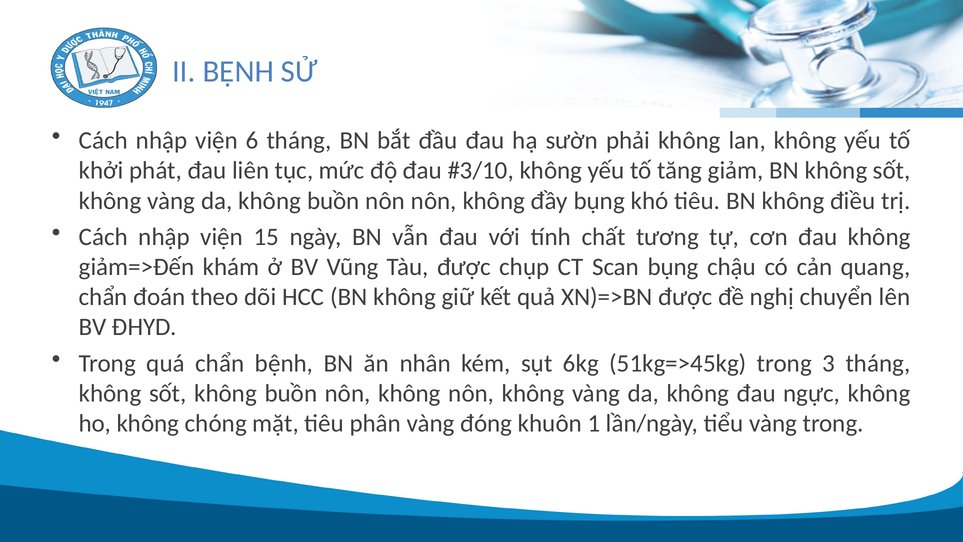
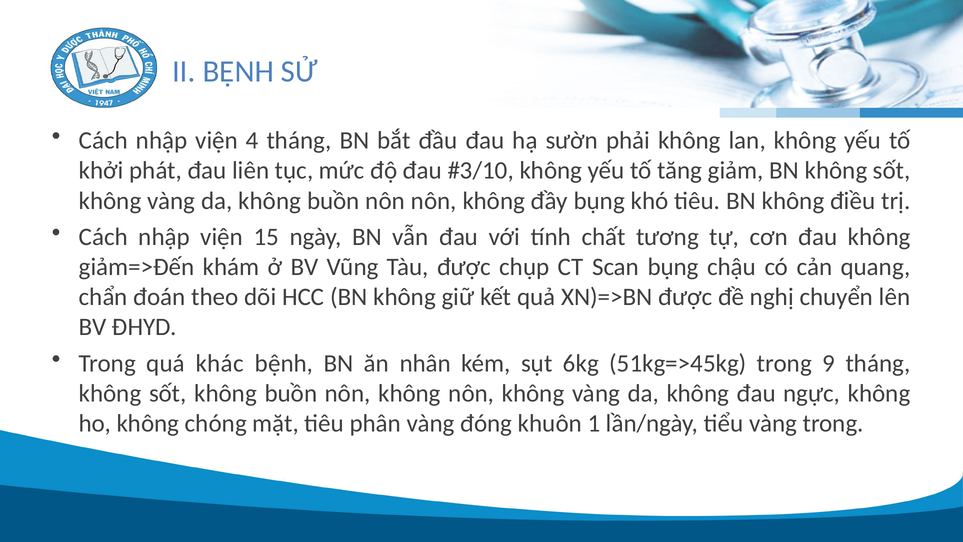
6: 6 -> 4 (252, 140)
quá chẩn: chẩn -> khác (220, 363)
3: 3 -> 9 (829, 363)
